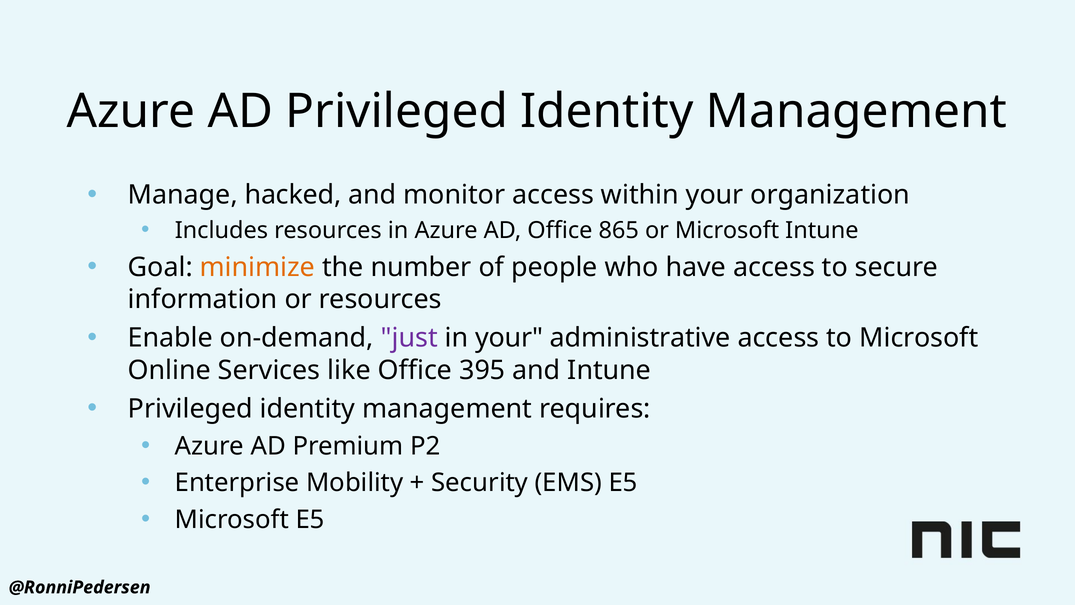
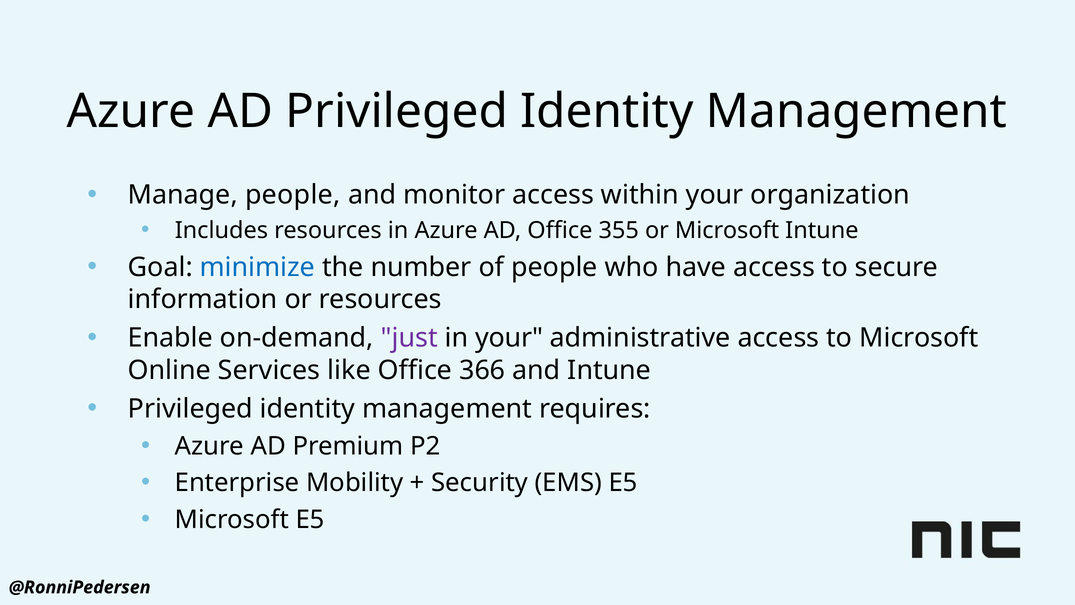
Manage hacked: hacked -> people (293, 195)
865: 865 -> 355 (619, 230)
minimize colour: orange -> blue (257, 267)
395: 395 -> 366 (482, 370)
